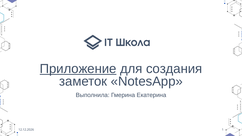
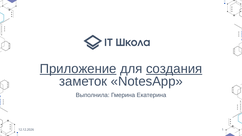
создания underline: none -> present (174, 69)
